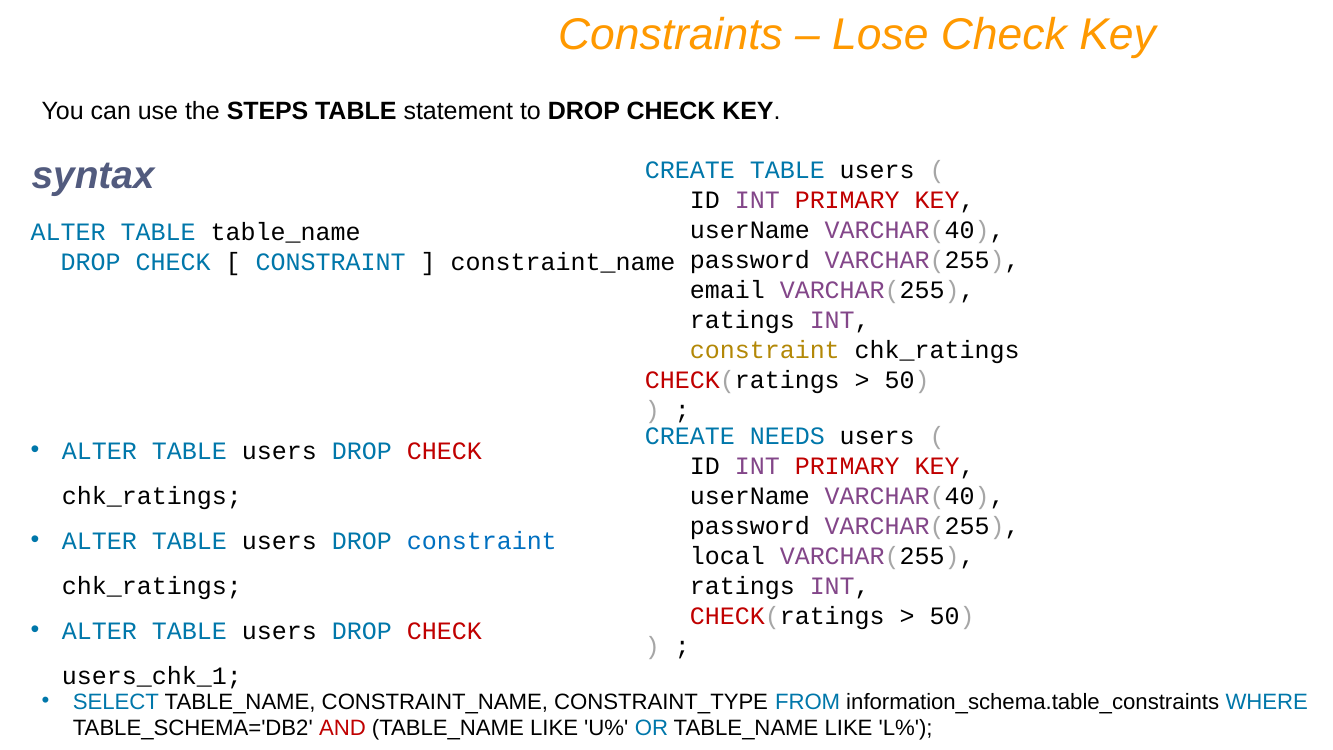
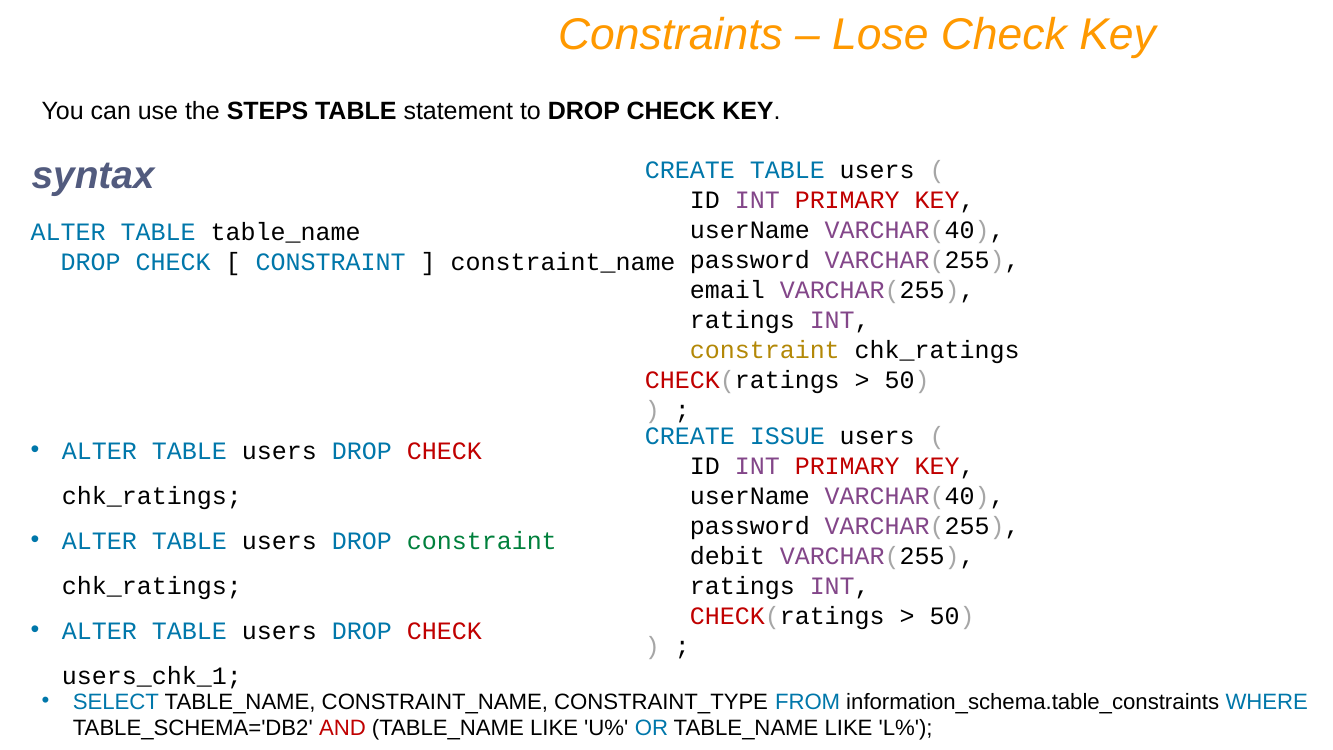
NEEDS: NEEDS -> ISSUE (787, 436)
constraint colour: blue -> green (482, 541)
local: local -> debit (727, 556)
